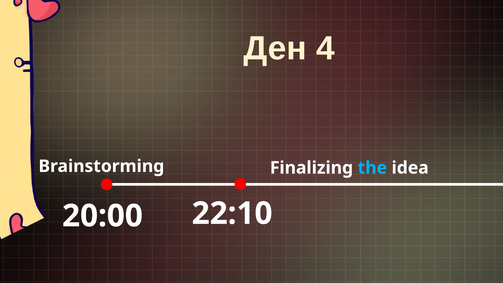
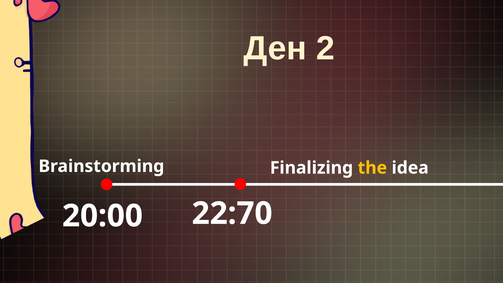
4: 4 -> 2 (325, 49)
the colour: light blue -> yellow (372, 168)
22:10: 22:10 -> 22:70 (232, 213)
